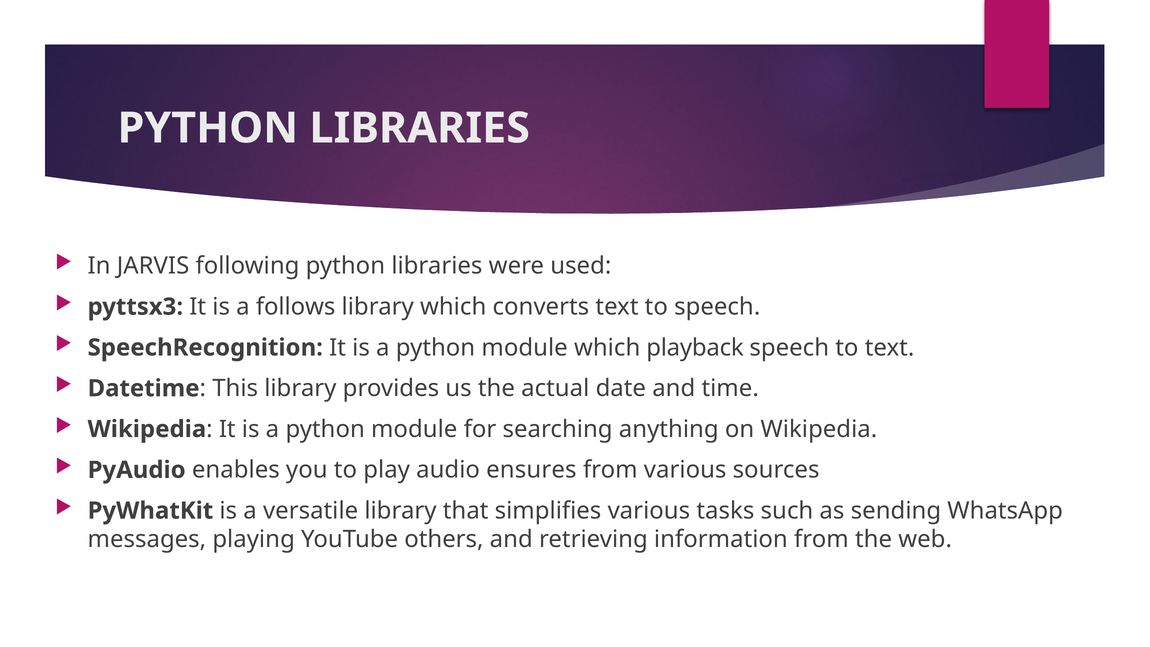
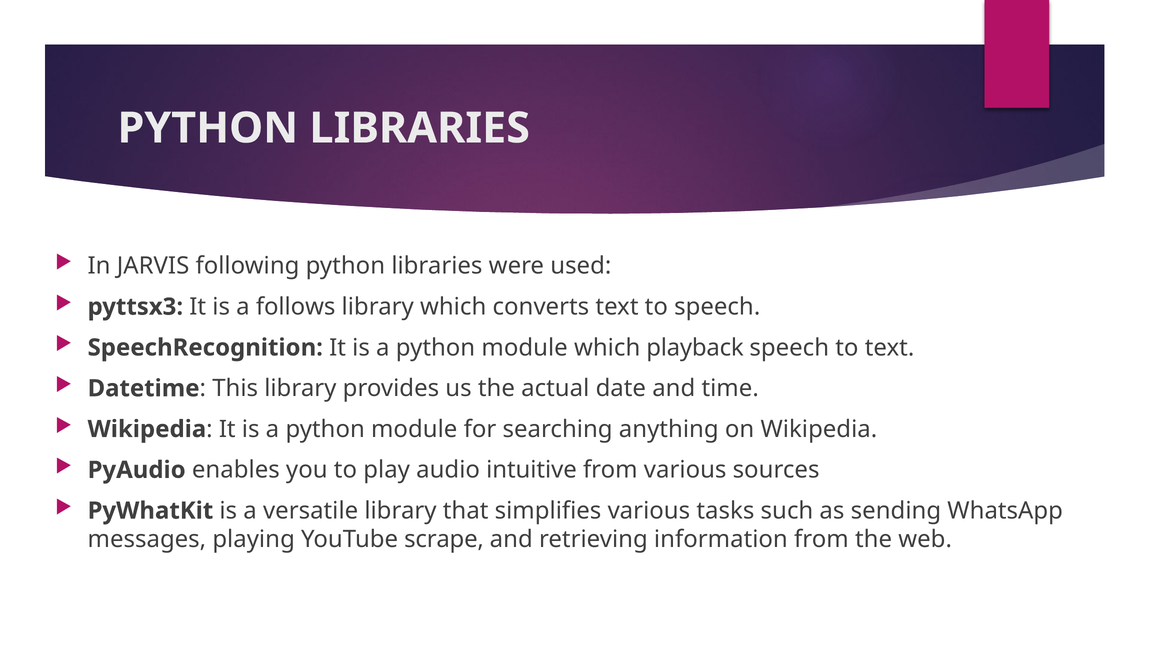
ensures: ensures -> intuitive (531, 470)
others: others -> scrape (444, 539)
